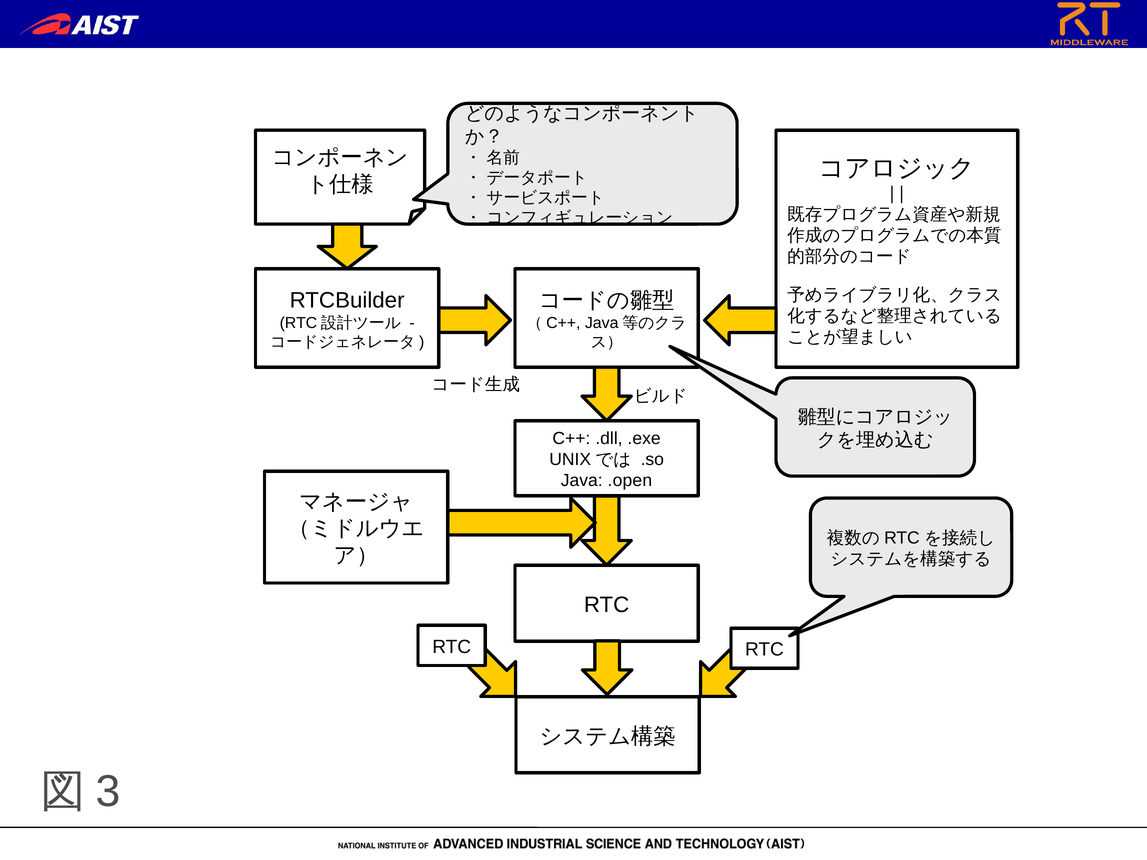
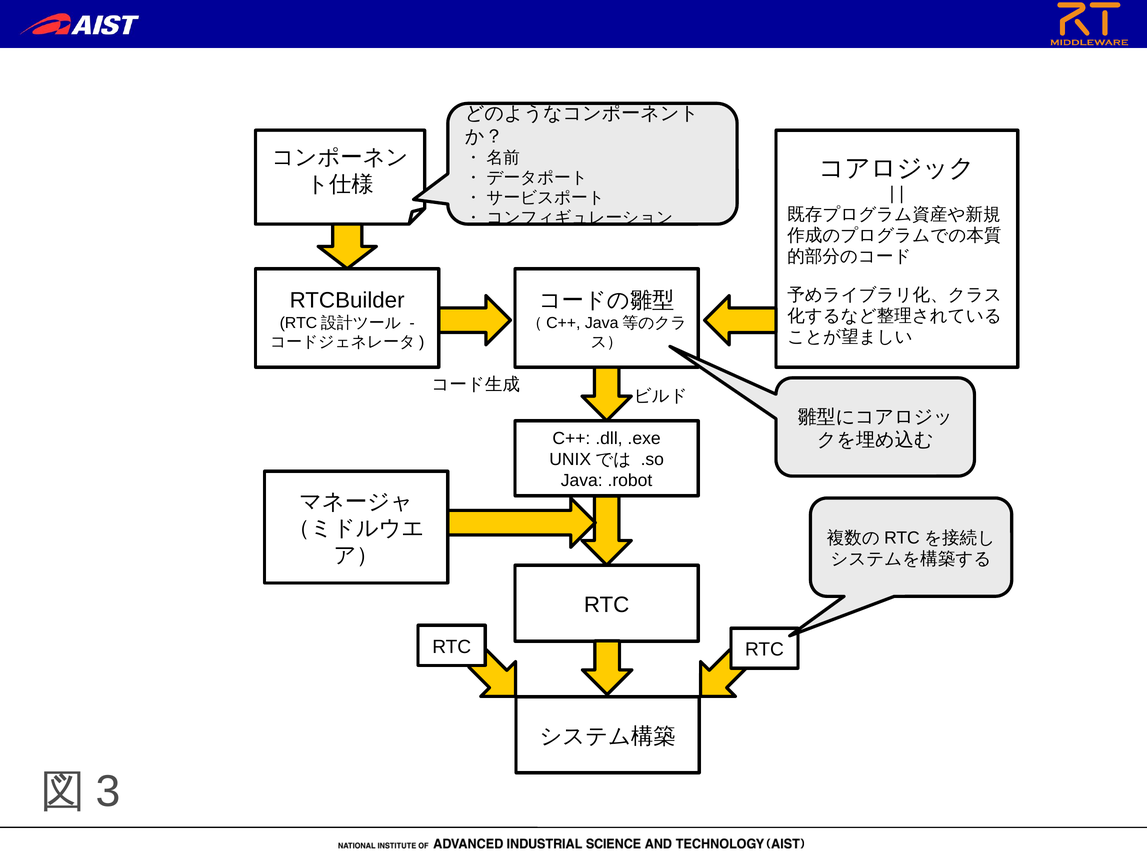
.open: .open -> .robot (630, 481)
